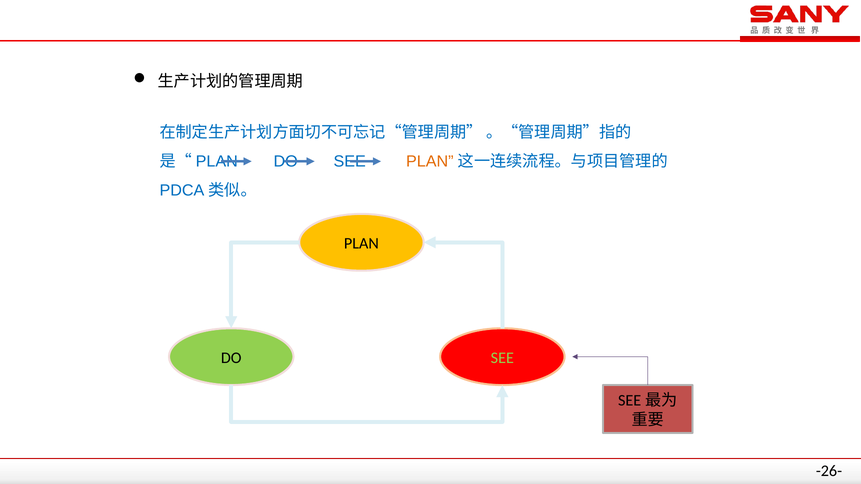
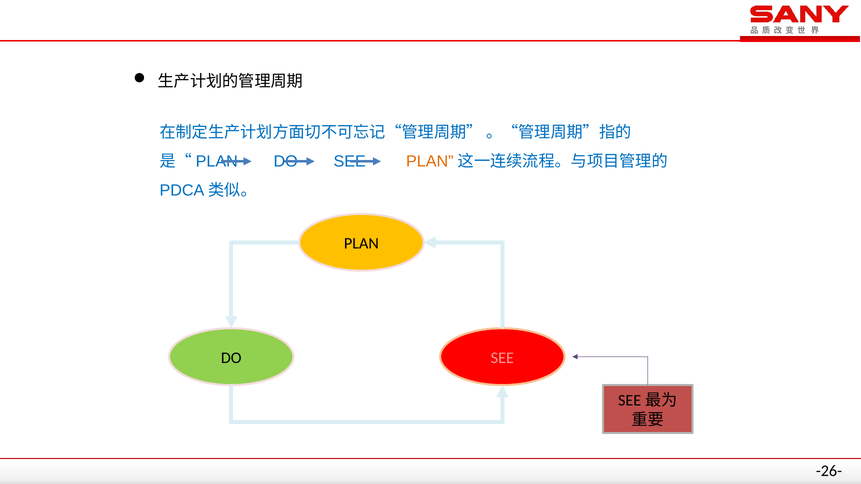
SEE colour: light green -> pink (502, 358)
